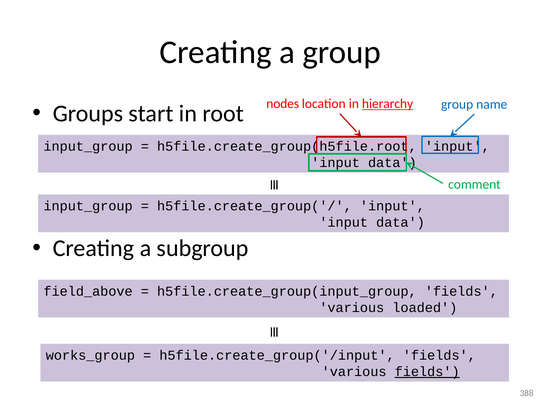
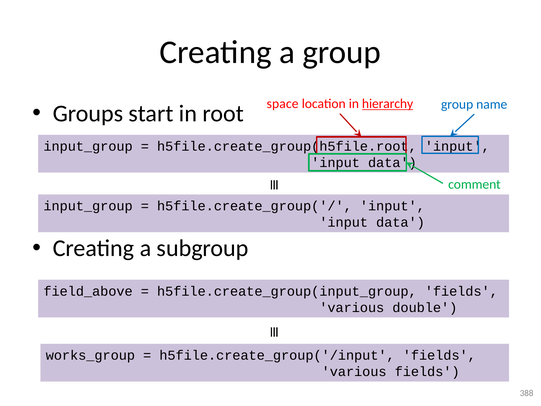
nodes: nodes -> space (283, 104)
loaded: loaded -> double (425, 307)
fields underline: present -> none (427, 372)
